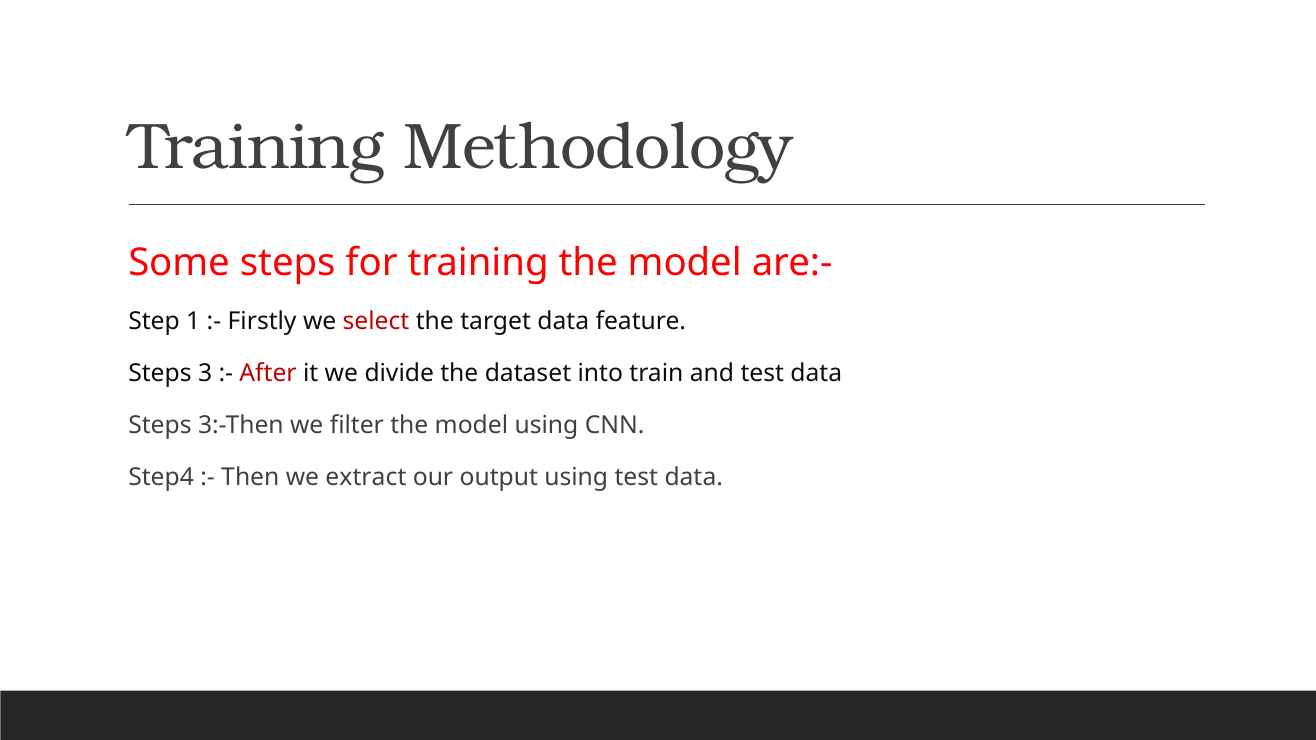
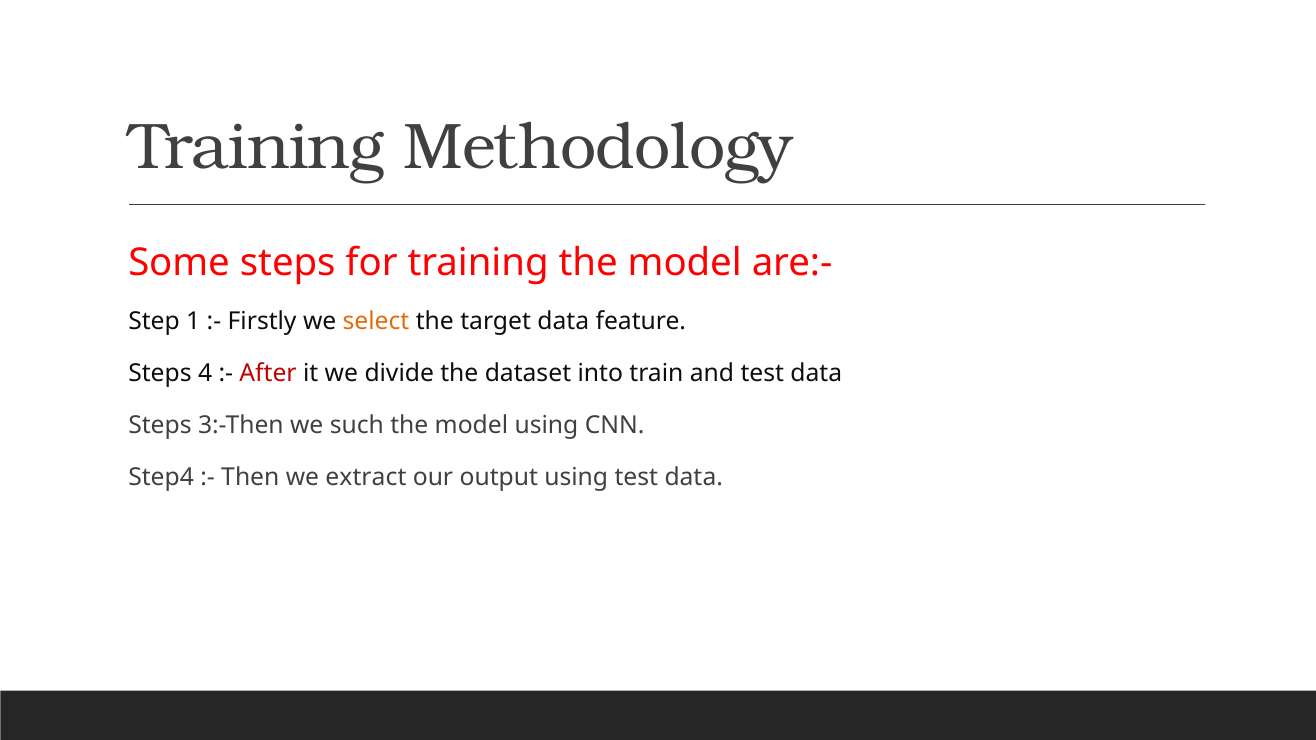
select colour: red -> orange (376, 322)
3: 3 -> 4 (205, 374)
filter: filter -> such (357, 425)
